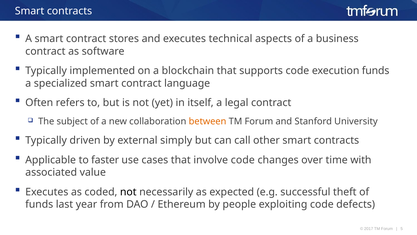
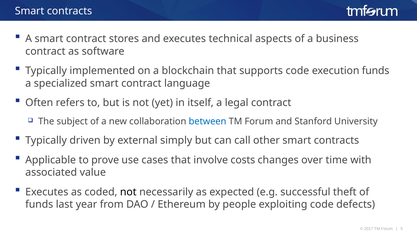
between colour: orange -> blue (208, 121)
faster: faster -> prove (105, 160)
involve code: code -> costs (243, 160)
